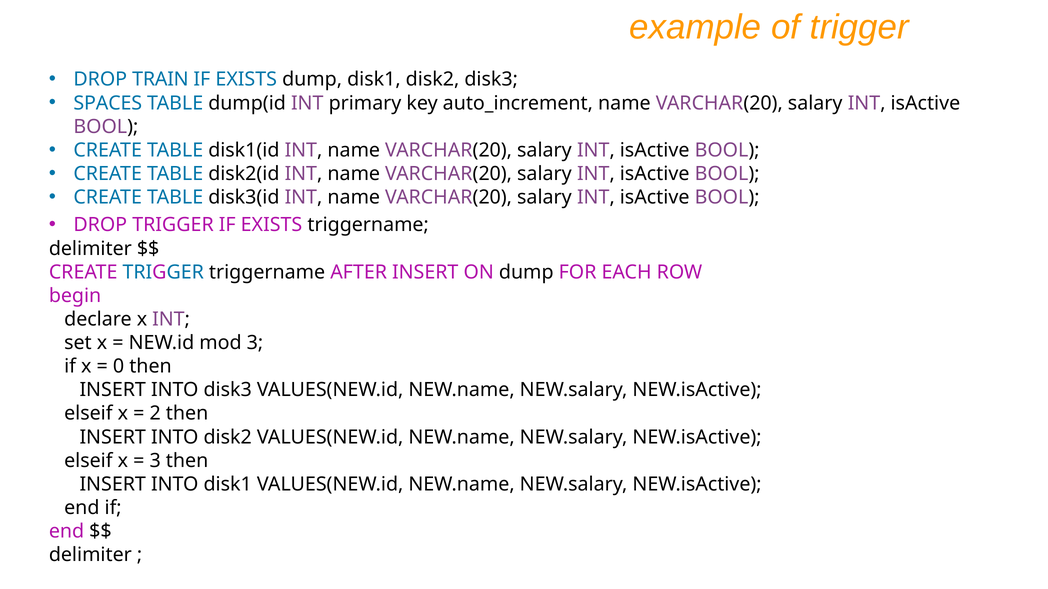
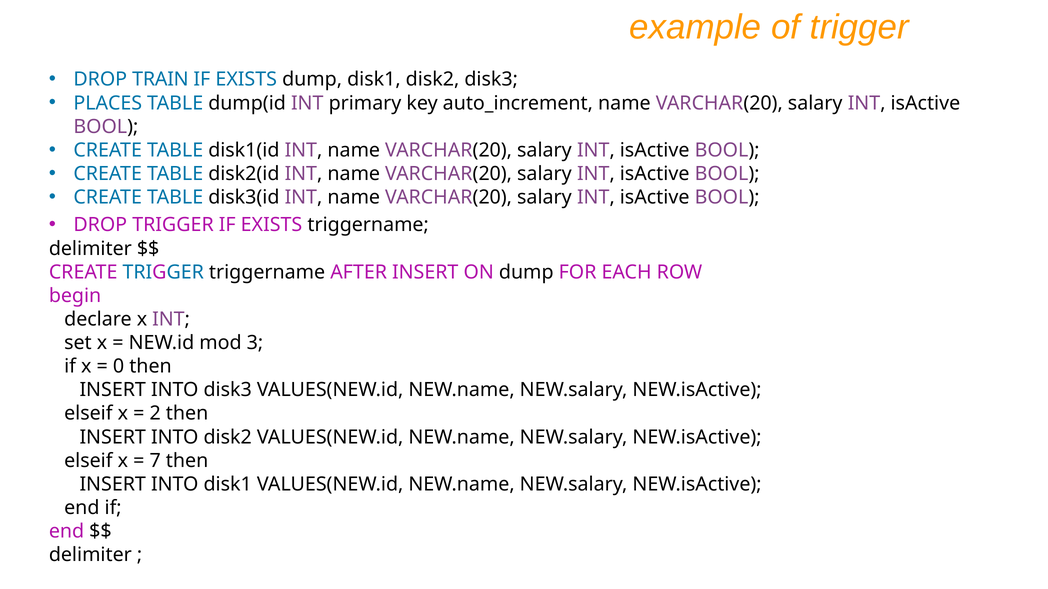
SPACES: SPACES -> PLACES (108, 103)
3: 3 -> 7 (155, 461)
